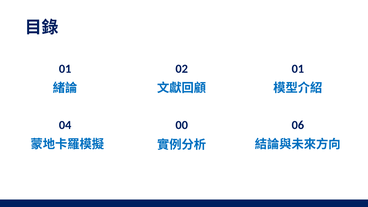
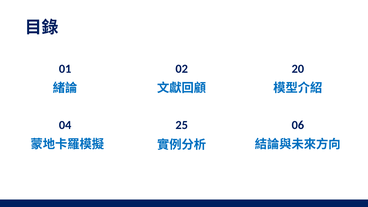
02 01: 01 -> 20 (298, 69)
00: 00 -> 25 (182, 125)
